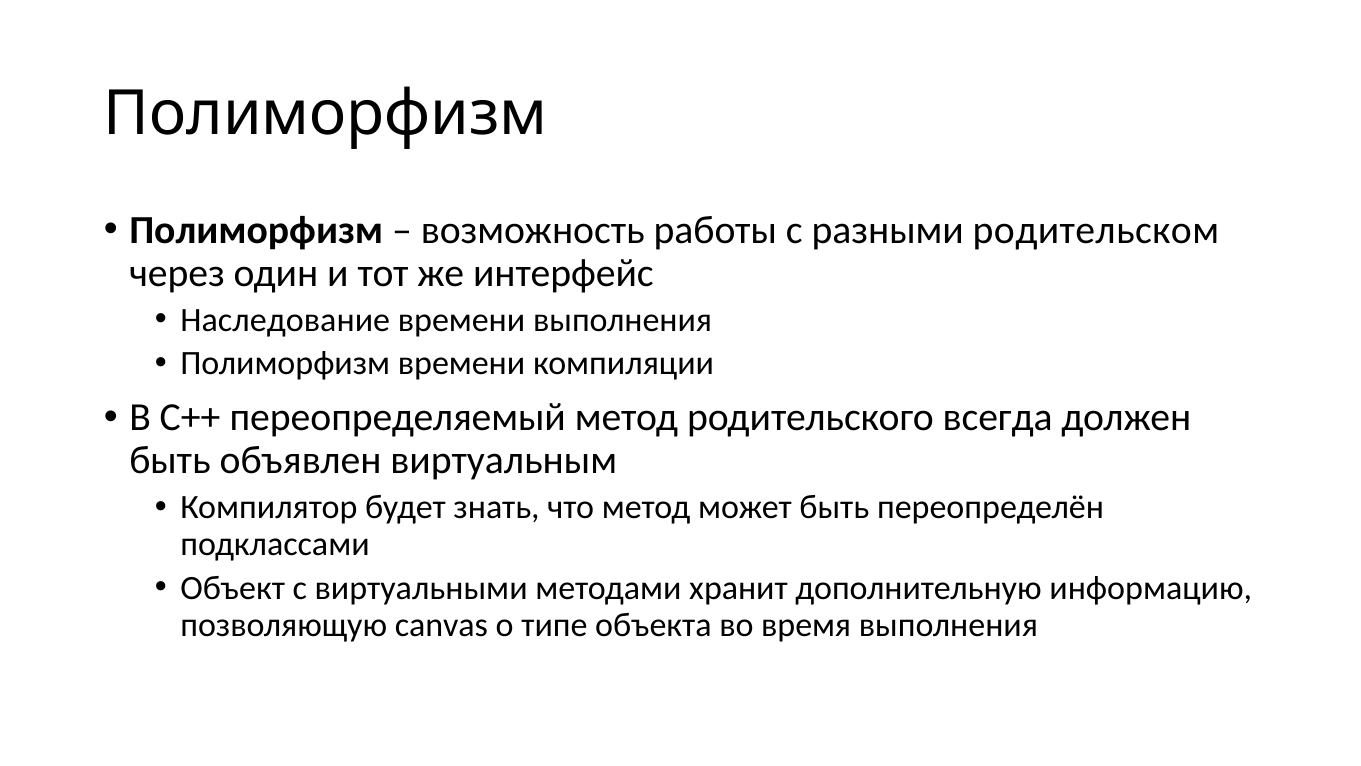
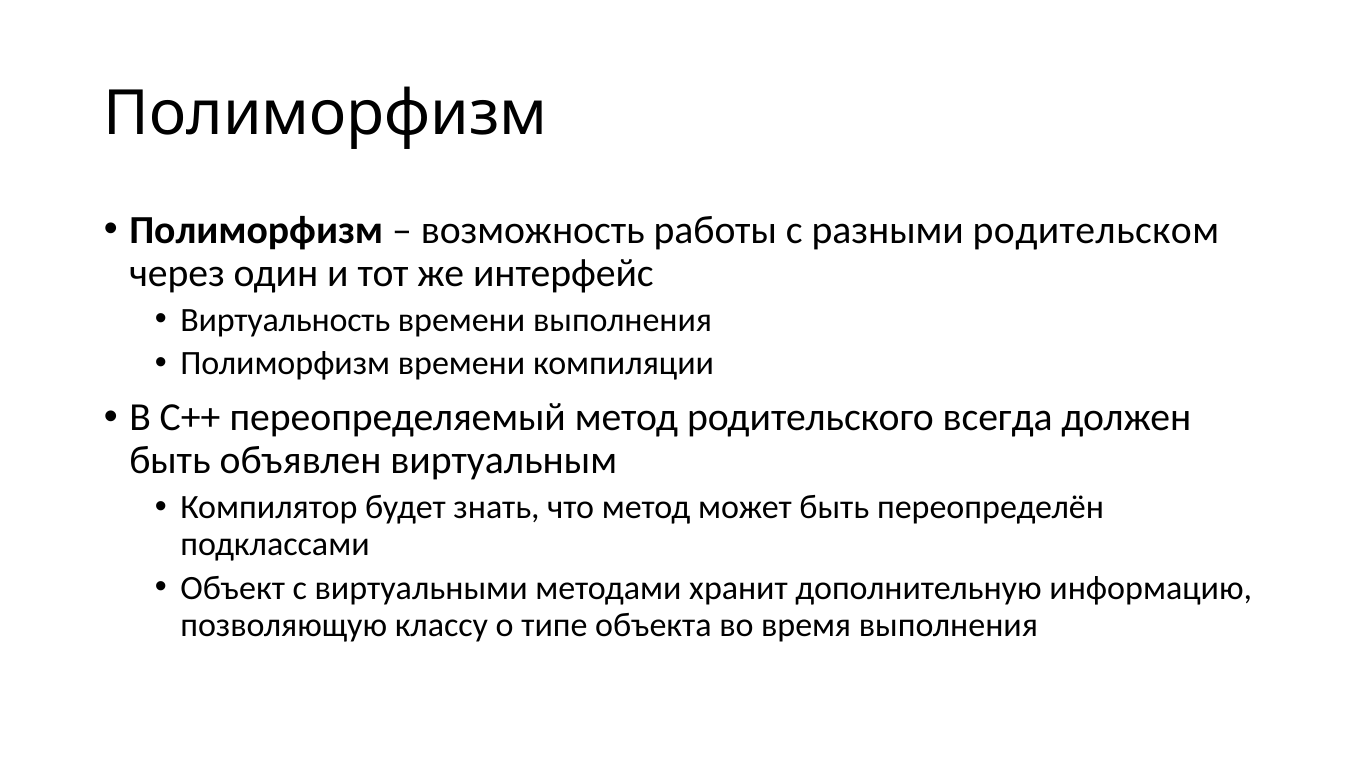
Наследование: Наследование -> Виртуальность (285, 320)
canvas: canvas -> классу (441, 624)
